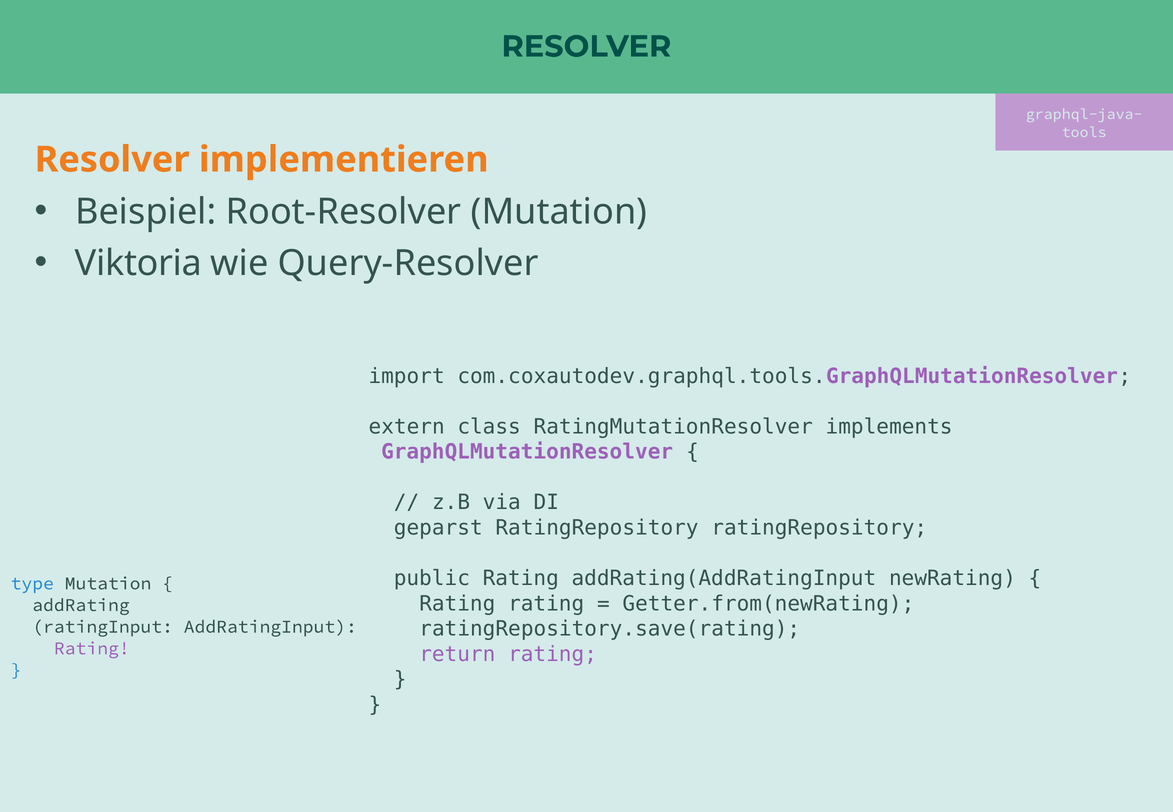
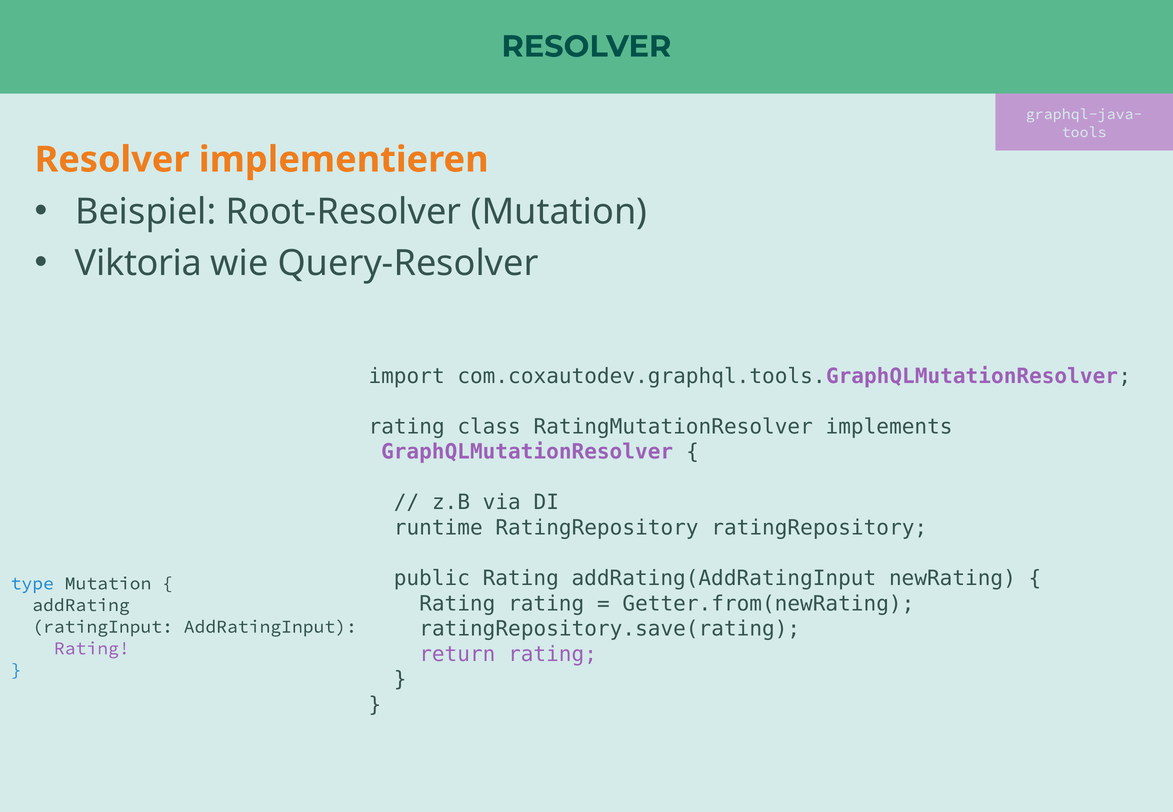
extern: extern -> rating (407, 427)
geparst: geparst -> runtime (438, 528)
